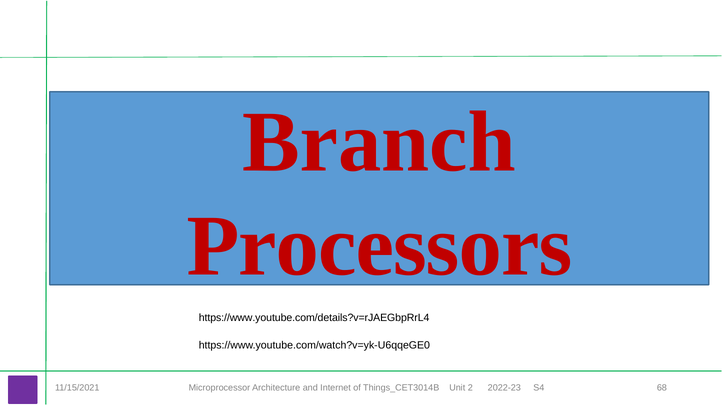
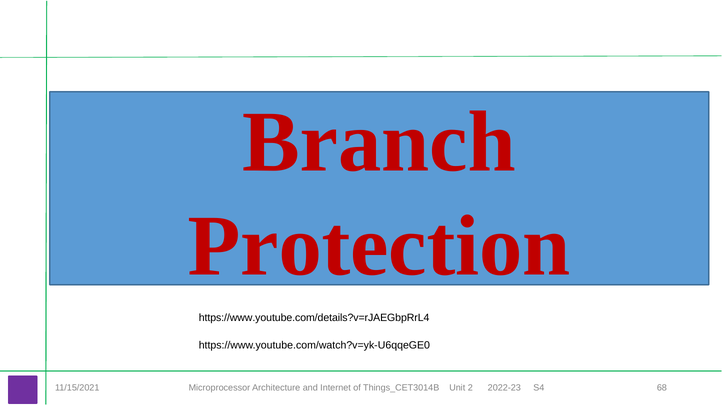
Processors: Processors -> Protection (379, 246)
